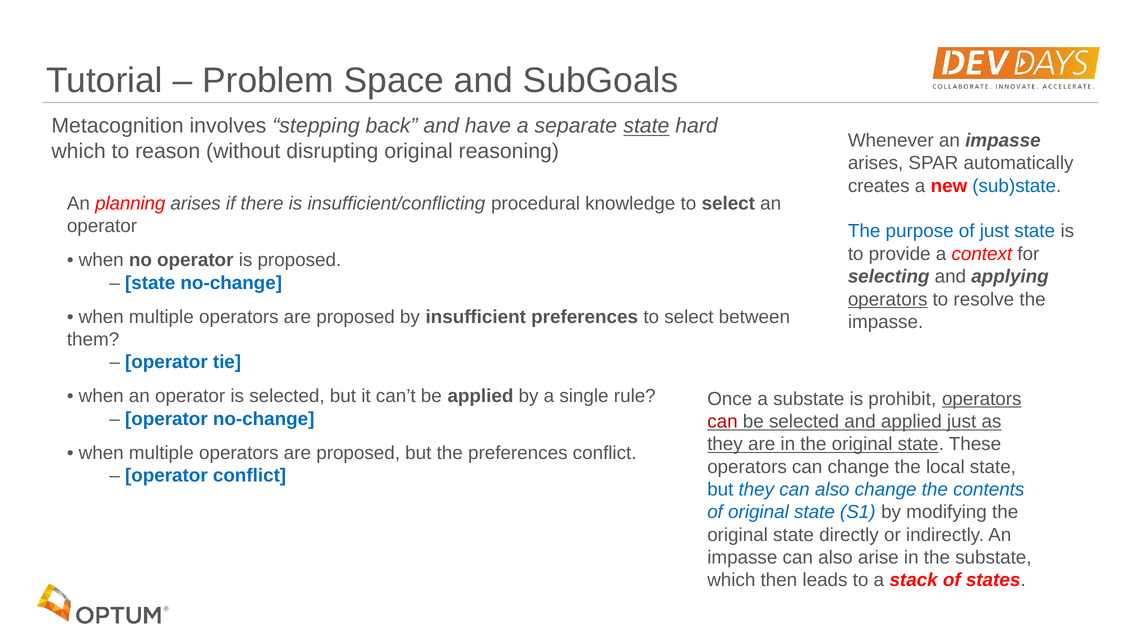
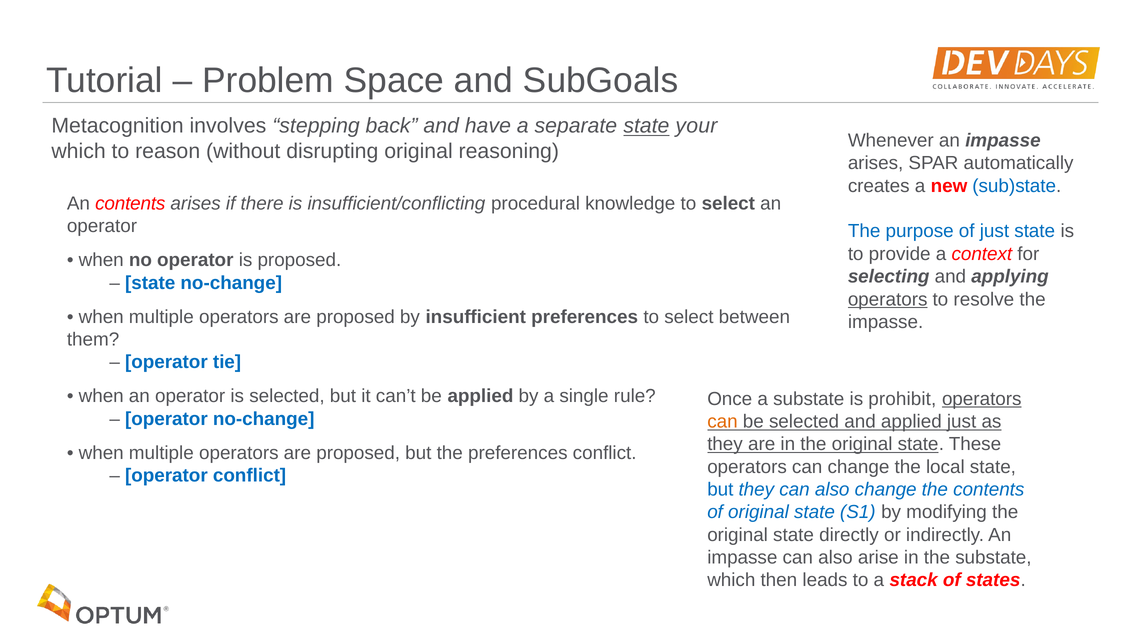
hard: hard -> your (696, 126)
An planning: planning -> contents (130, 203)
can colour: red -> orange (722, 421)
